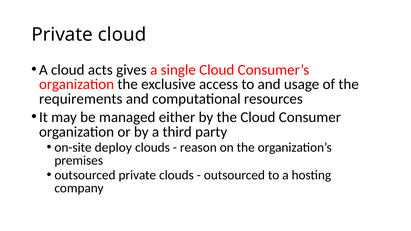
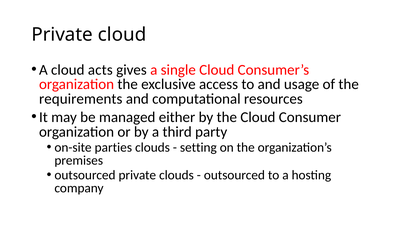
deploy: deploy -> parties (113, 148)
reason: reason -> setting (198, 148)
